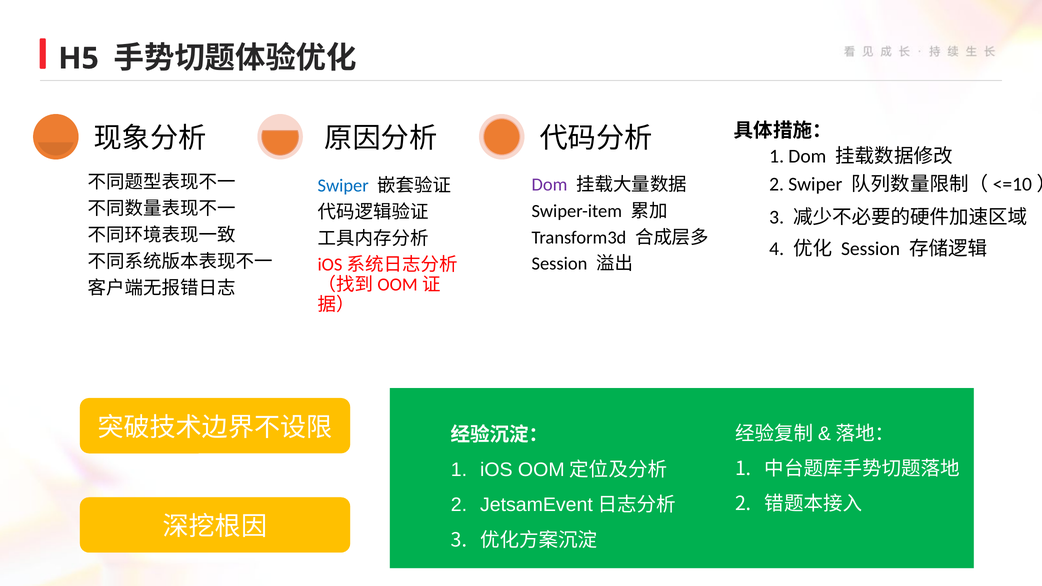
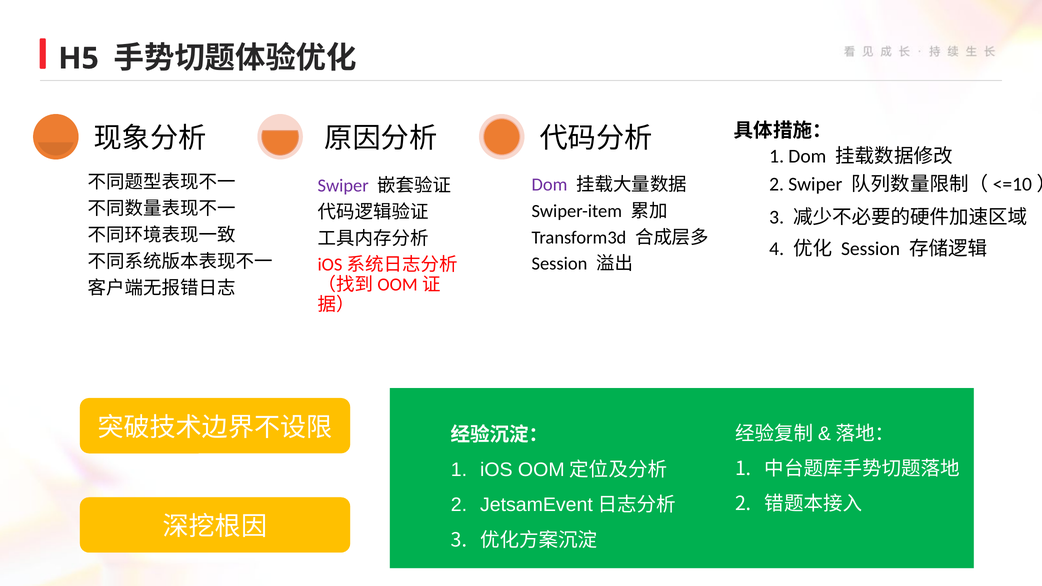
Swiper colour: blue -> purple (343, 186)
